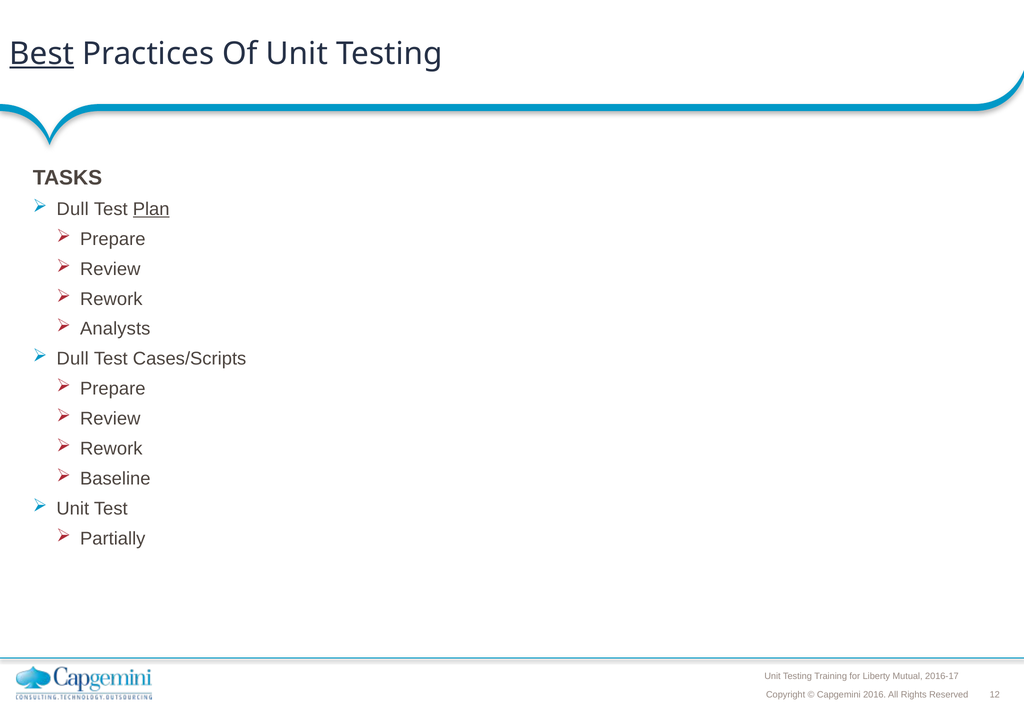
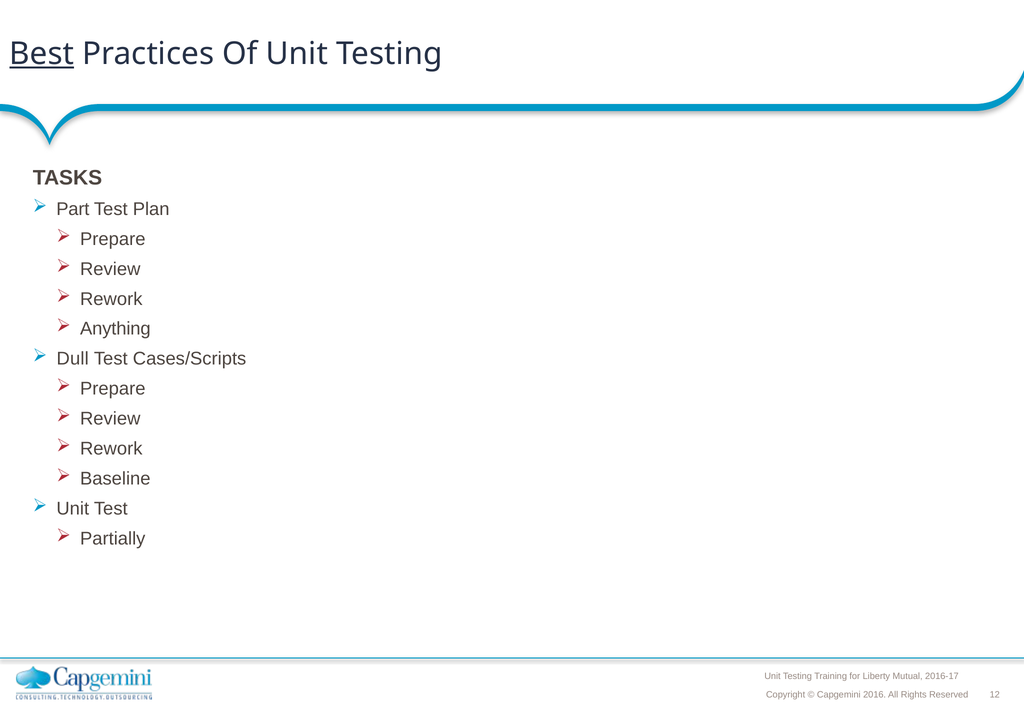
Dull: Dull -> Part (73, 209)
Plan underline: present -> none (151, 209)
Analysts: Analysts -> Anything (115, 329)
